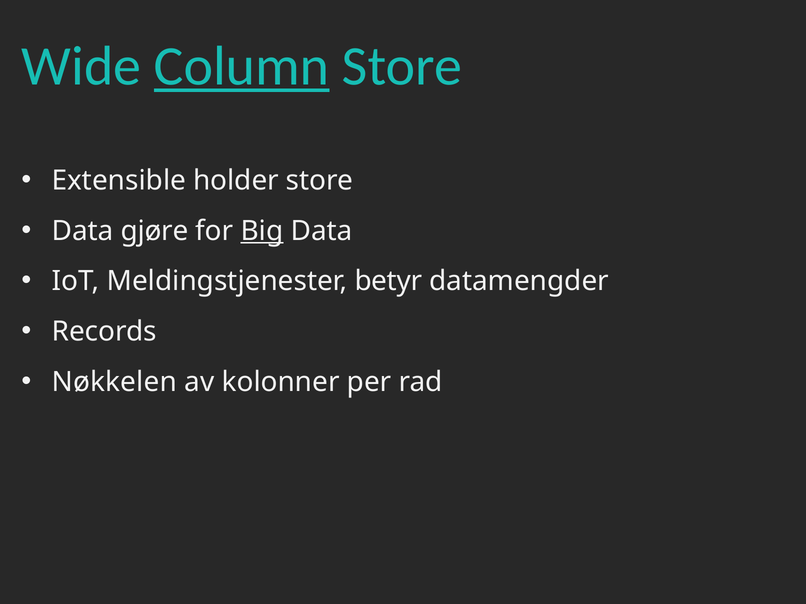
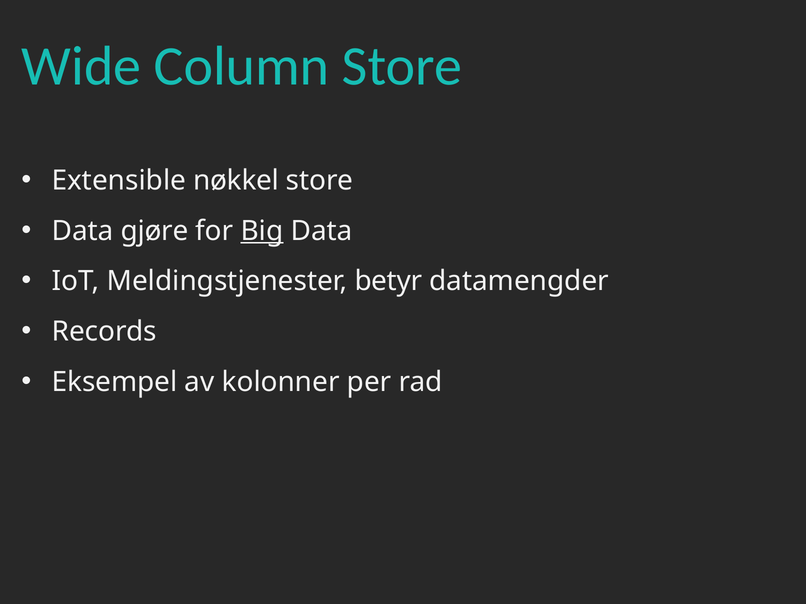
Column underline: present -> none (242, 66)
holder: holder -> nøkkel (236, 181)
Nøkkelen: Nøkkelen -> Eksempel (114, 382)
